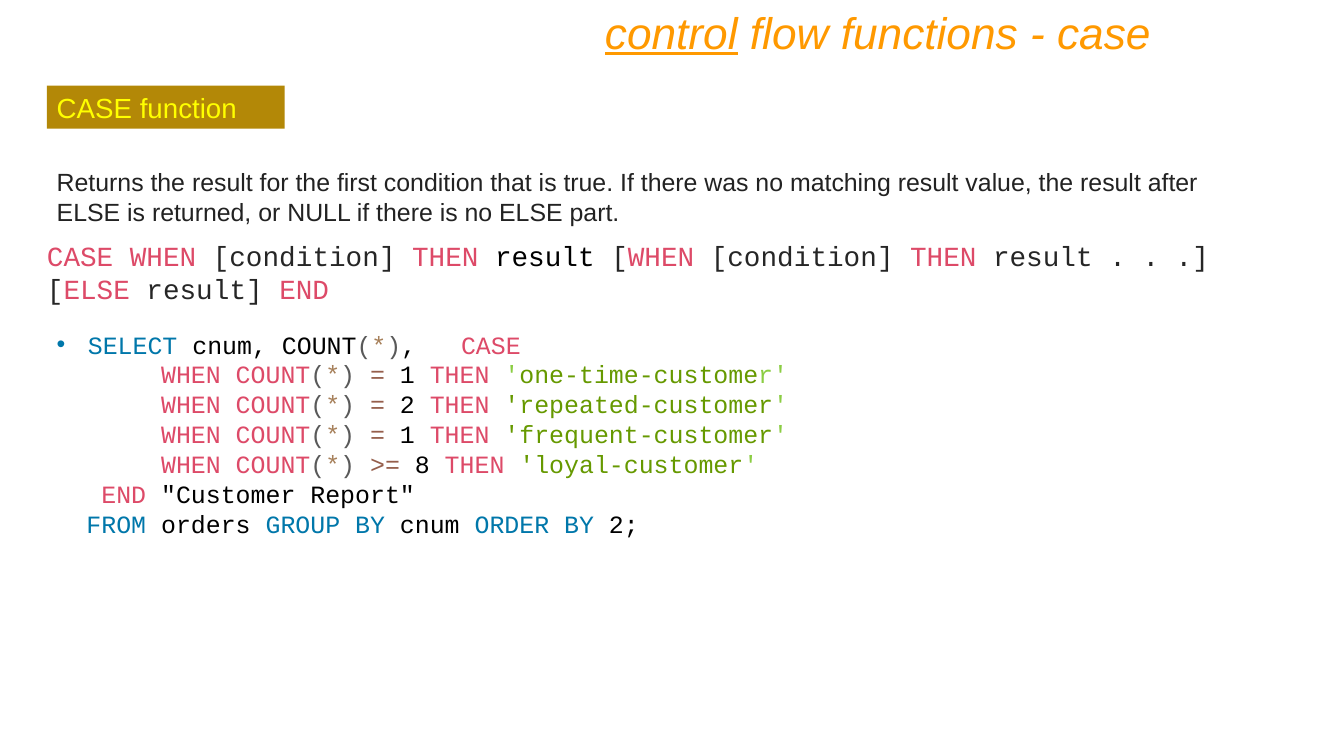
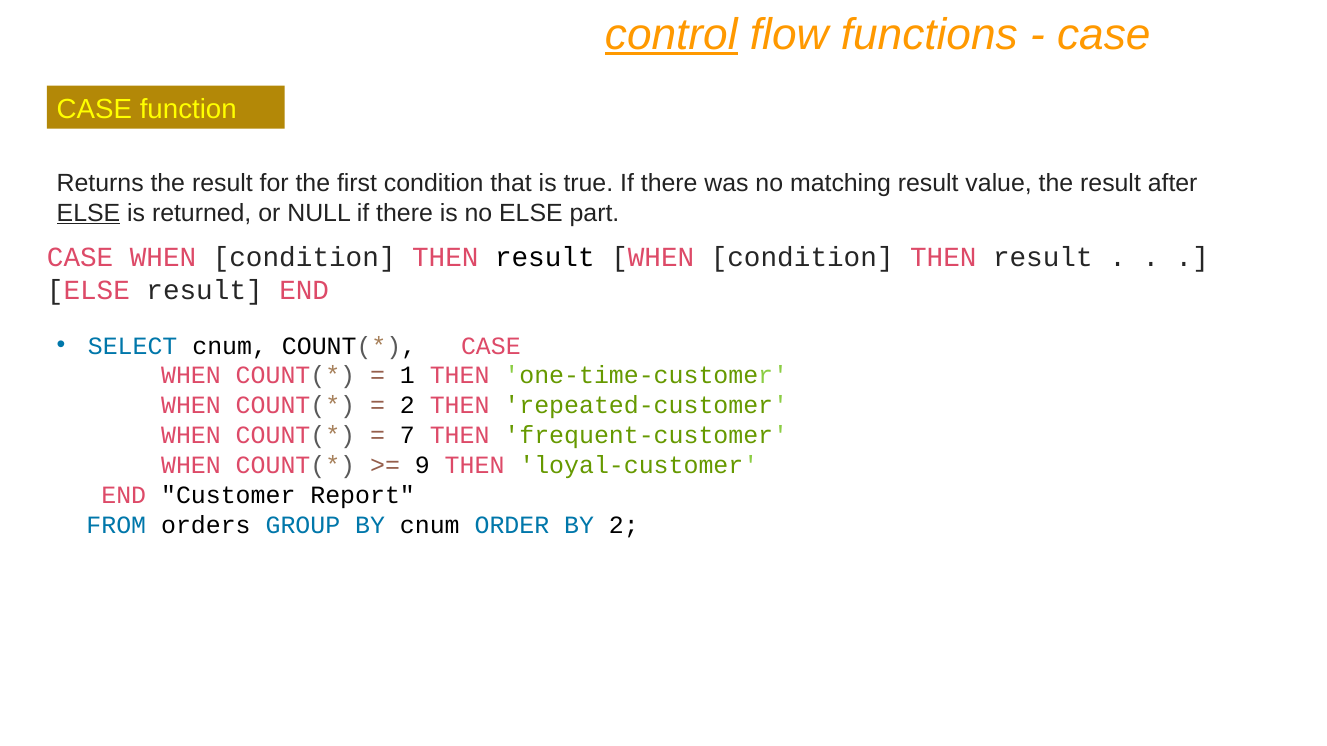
ELSE underline: none -> present (88, 213)
1: 1 -> 7 (407, 436)
8: 8 -> 9 (422, 466)
